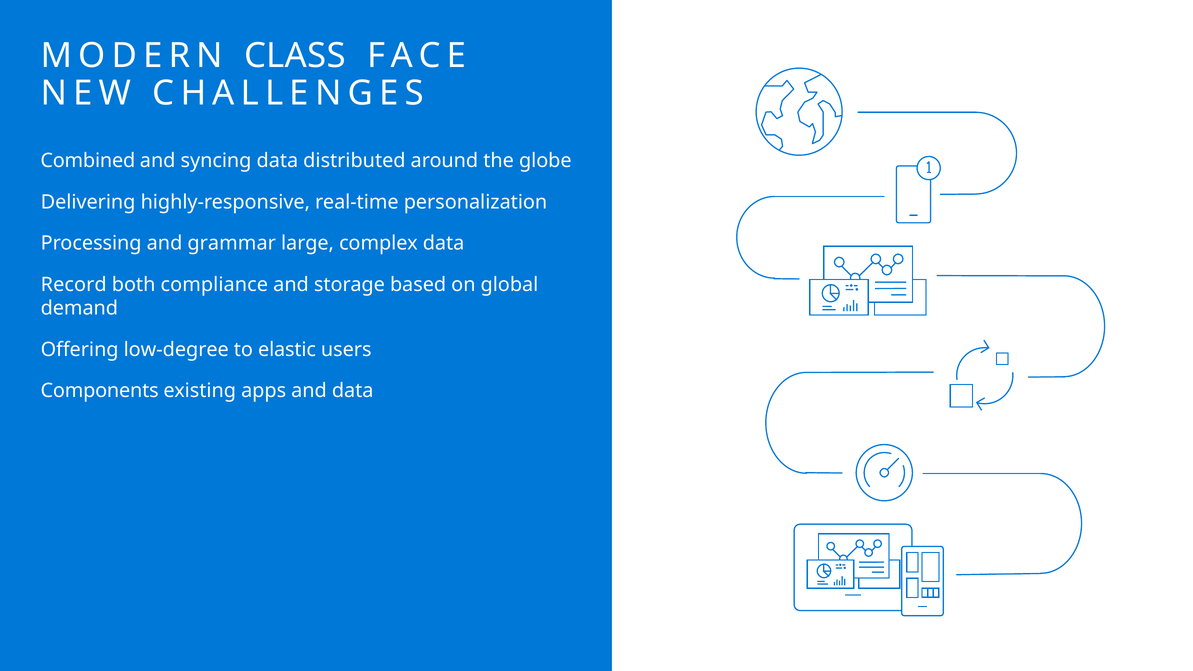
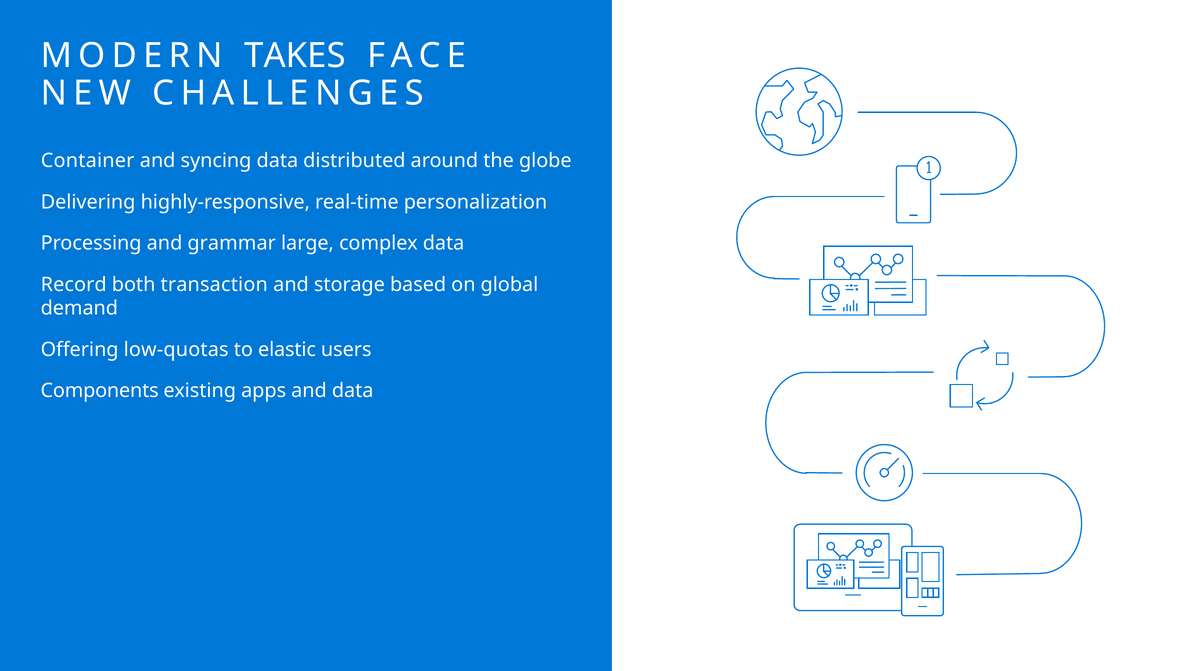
CLASS: CLASS -> TAKES (295, 56)
Combined: Combined -> Container (88, 161)
compliance: compliance -> transaction (214, 285)
low-degree: low-degree -> low-quotas (176, 350)
